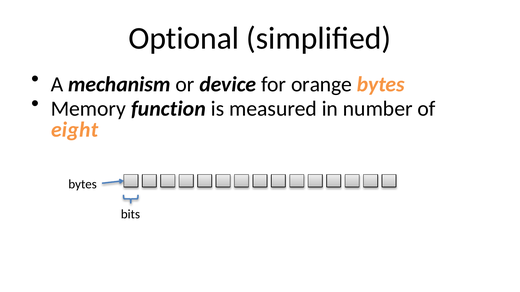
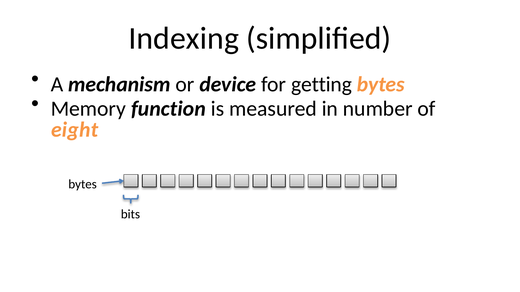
Optional: Optional -> Indexing (184, 38)
orange: orange -> getting (322, 85)
